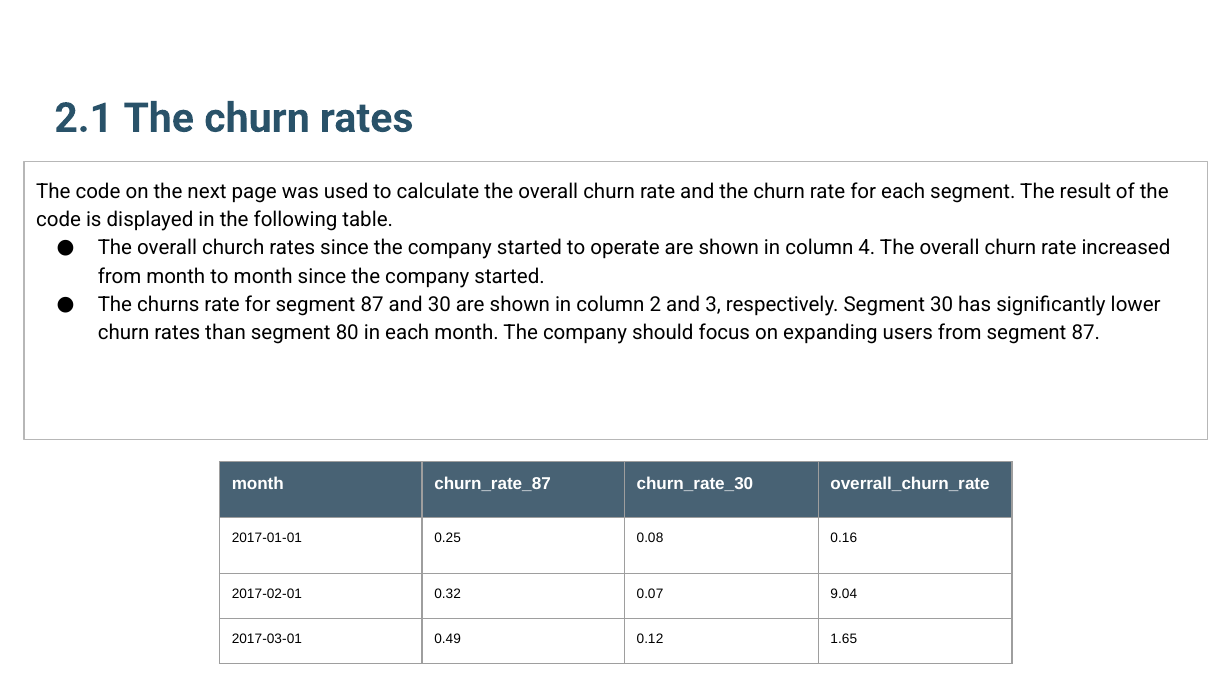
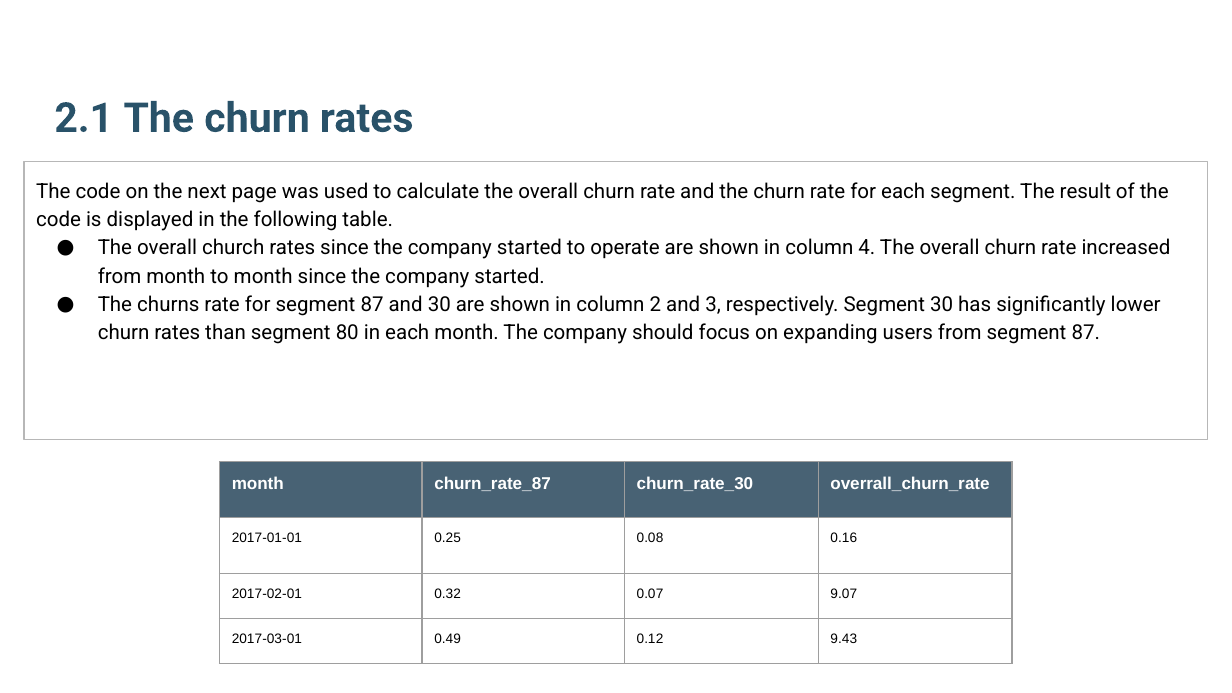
9.04: 9.04 -> 9.07 (844, 594)
1.65: 1.65 -> 9.43 (844, 639)
